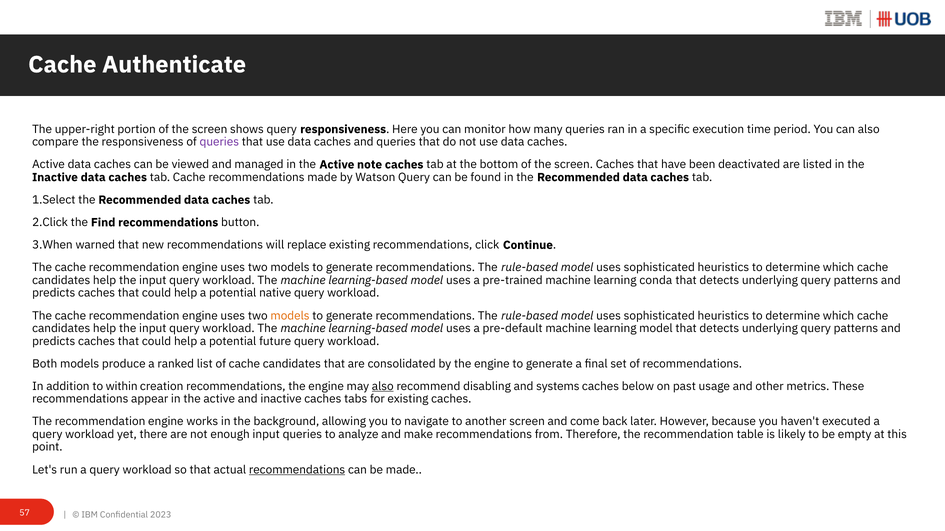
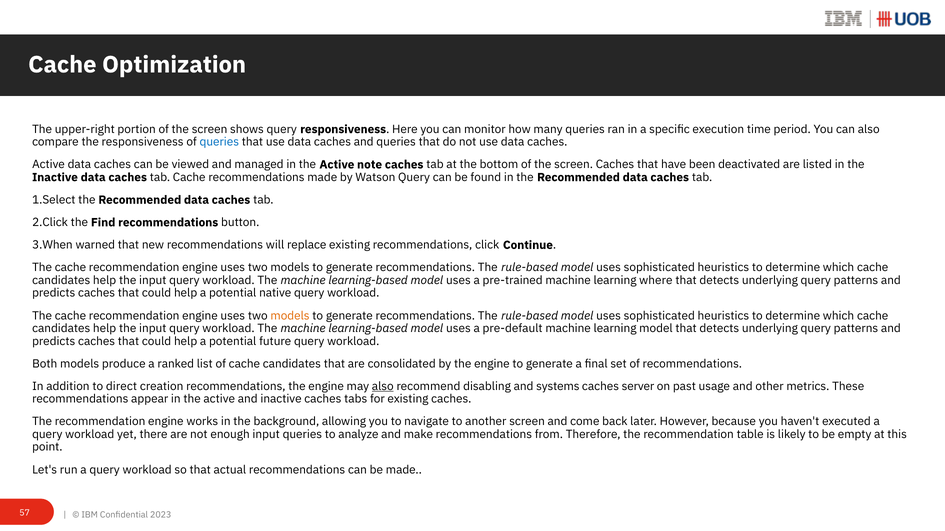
Authenticate: Authenticate -> Optimization (174, 65)
queries colour: purple -> blue (219, 142)
conda: conda -> where (656, 281)
within: within -> direct (122, 387)
below: below -> server (638, 387)
recommendations underline: present -> none (297, 470)
